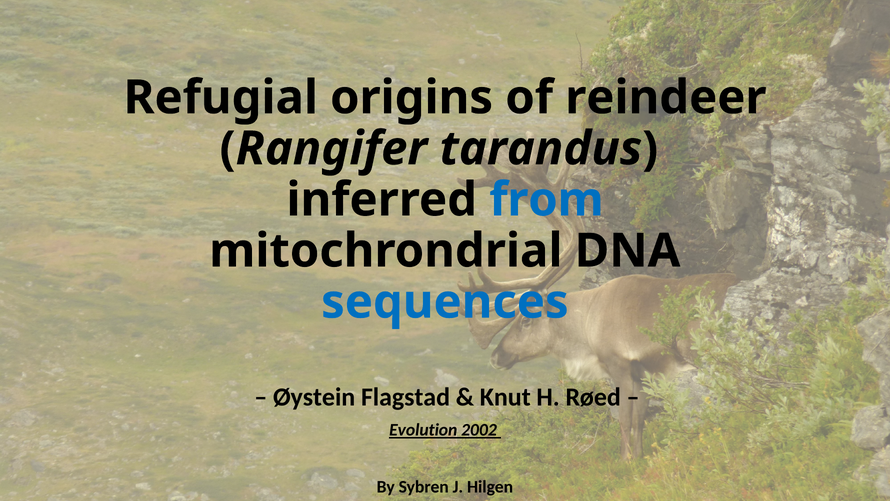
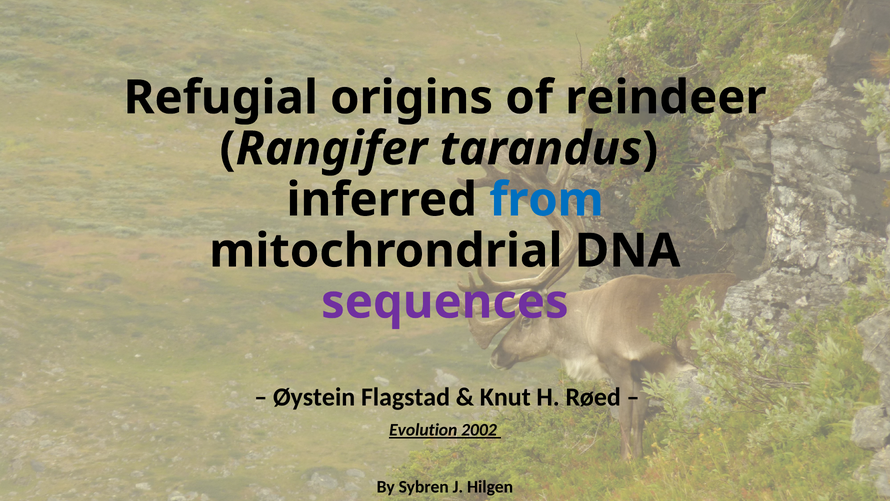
sequences colour: blue -> purple (445, 302)
